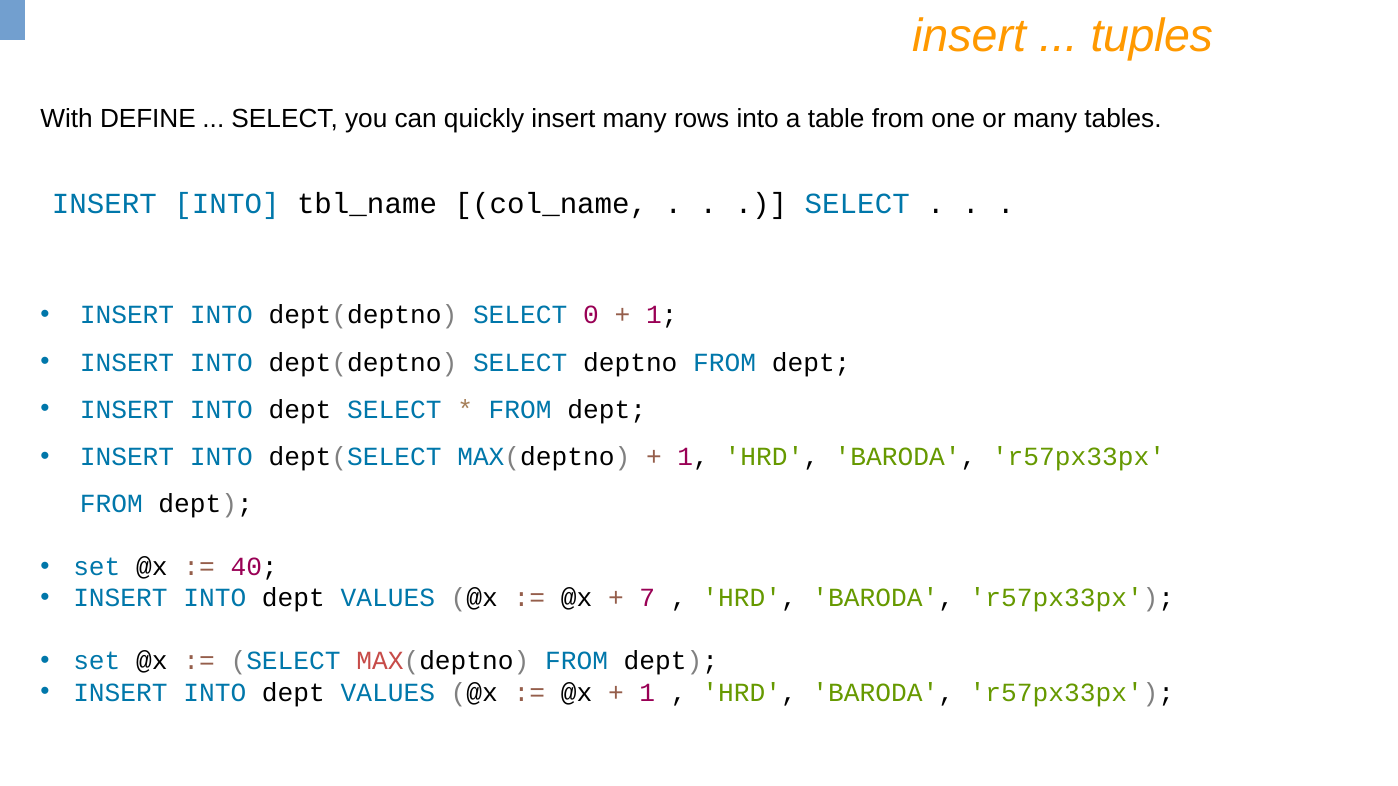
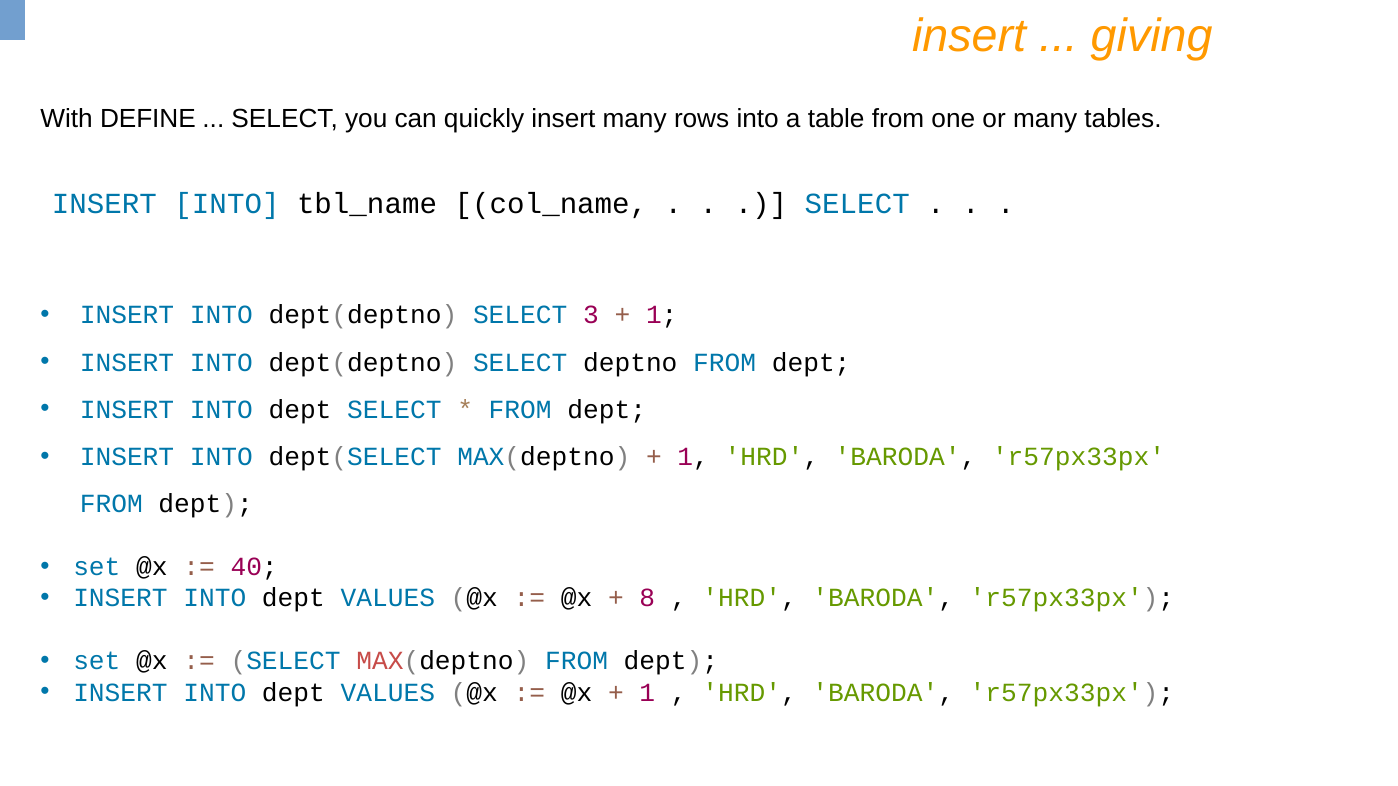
tuples: tuples -> giving (1152, 36)
0: 0 -> 3 (591, 315)
7: 7 -> 8 (647, 599)
